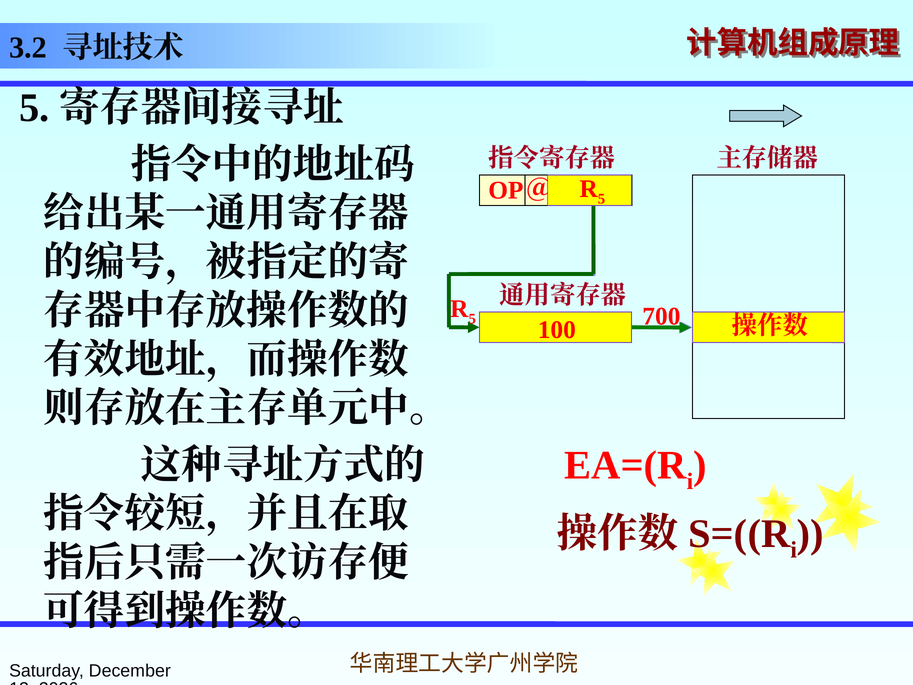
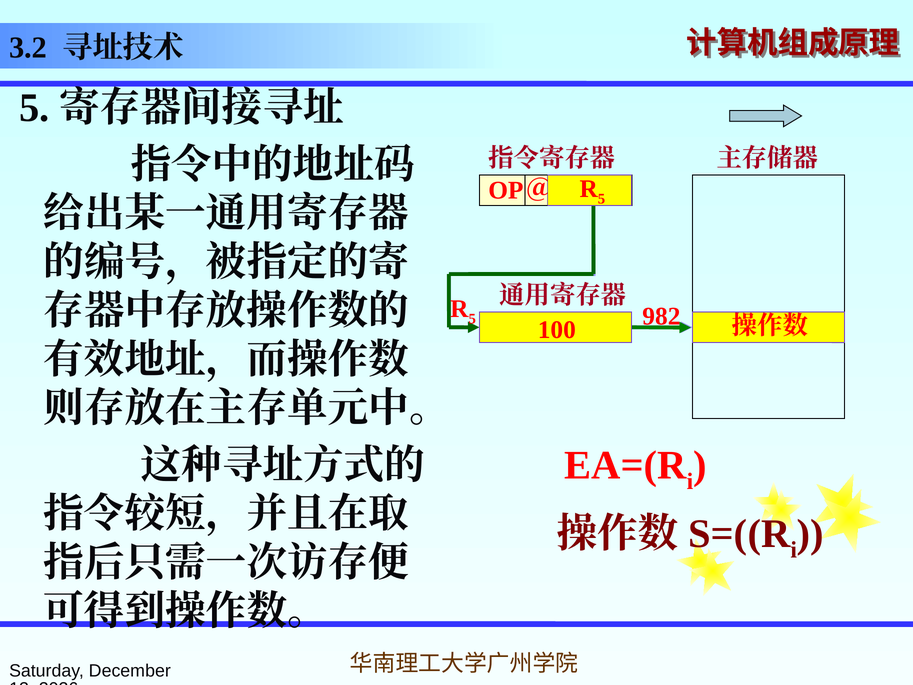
700: 700 -> 982 (661, 316)
